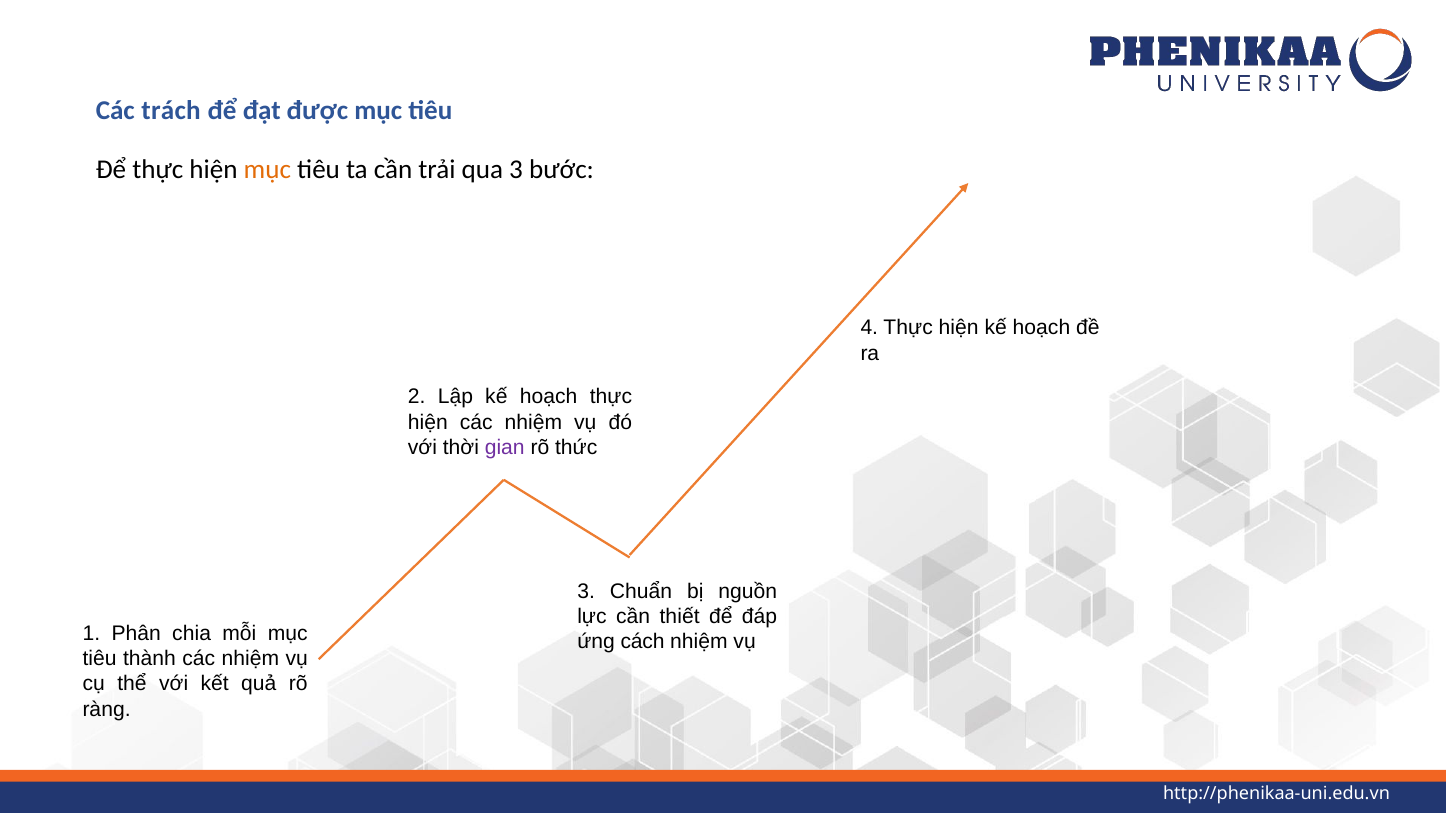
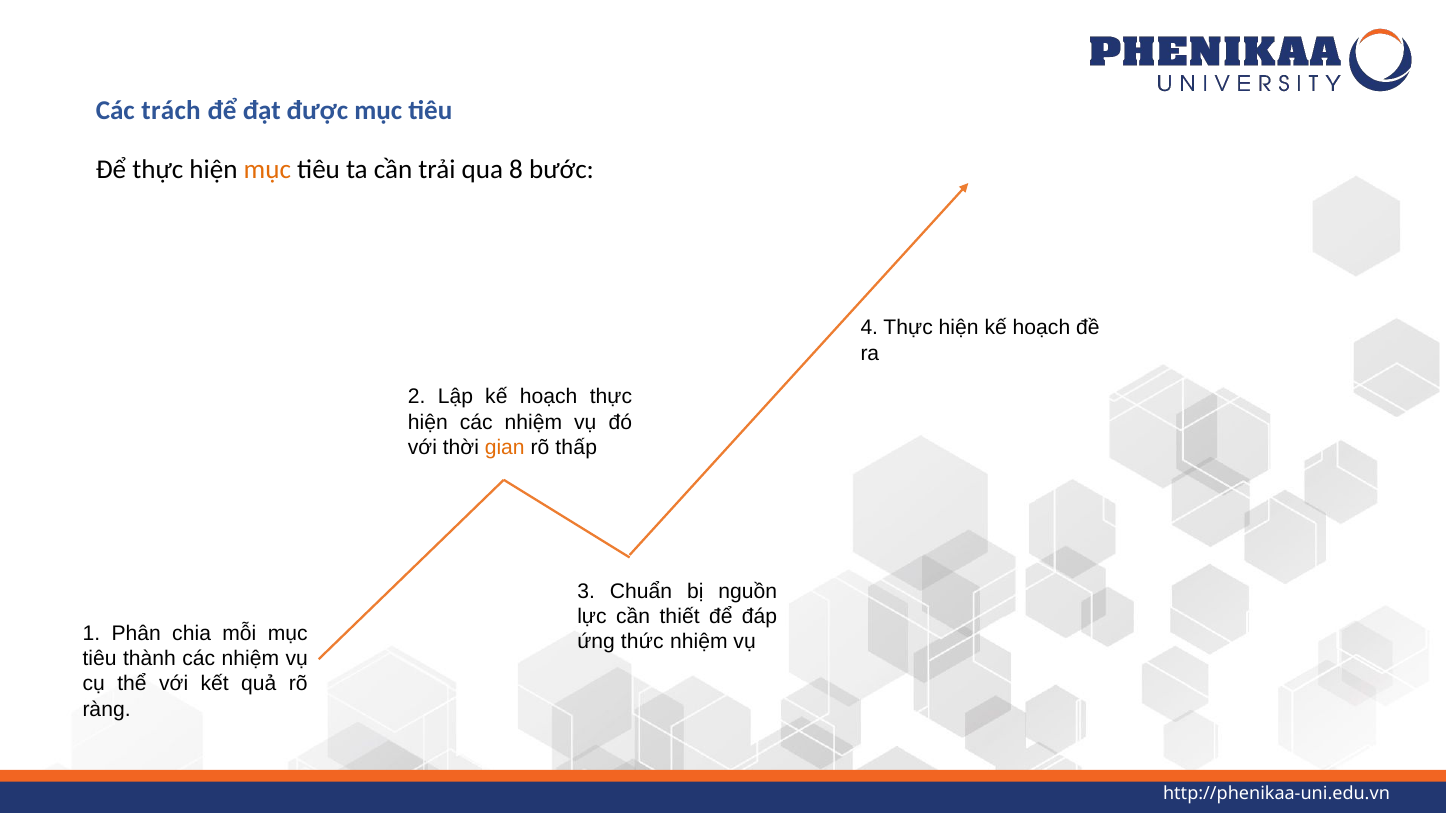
qua 3: 3 -> 8 (516, 170)
gian colour: purple -> orange (505, 448)
thức: thức -> thấp (576, 448)
cách: cách -> thức (642, 642)
